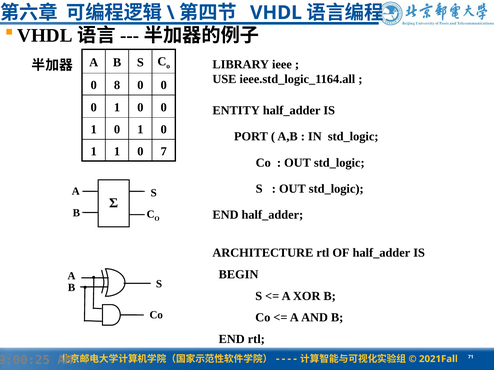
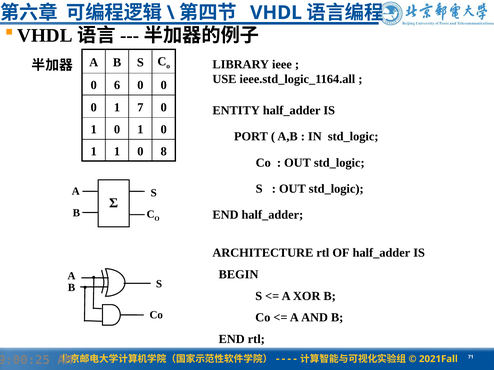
8: 8 -> 6 (117, 85)
0: 0 -> 7 (140, 107)
7: 7 -> 8 (164, 151)
